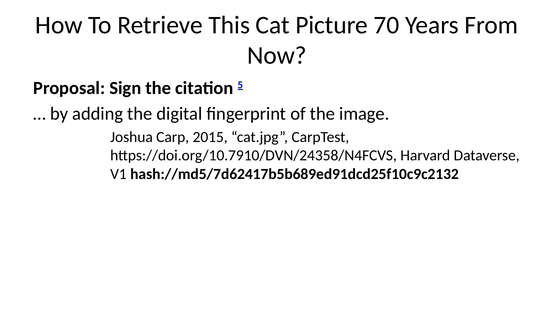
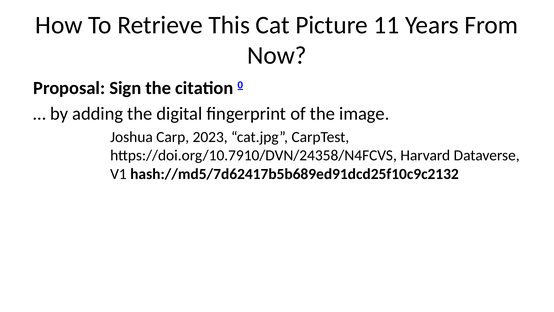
70: 70 -> 11 (386, 25)
5: 5 -> 0 (240, 85)
2015: 2015 -> 2023 (210, 137)
